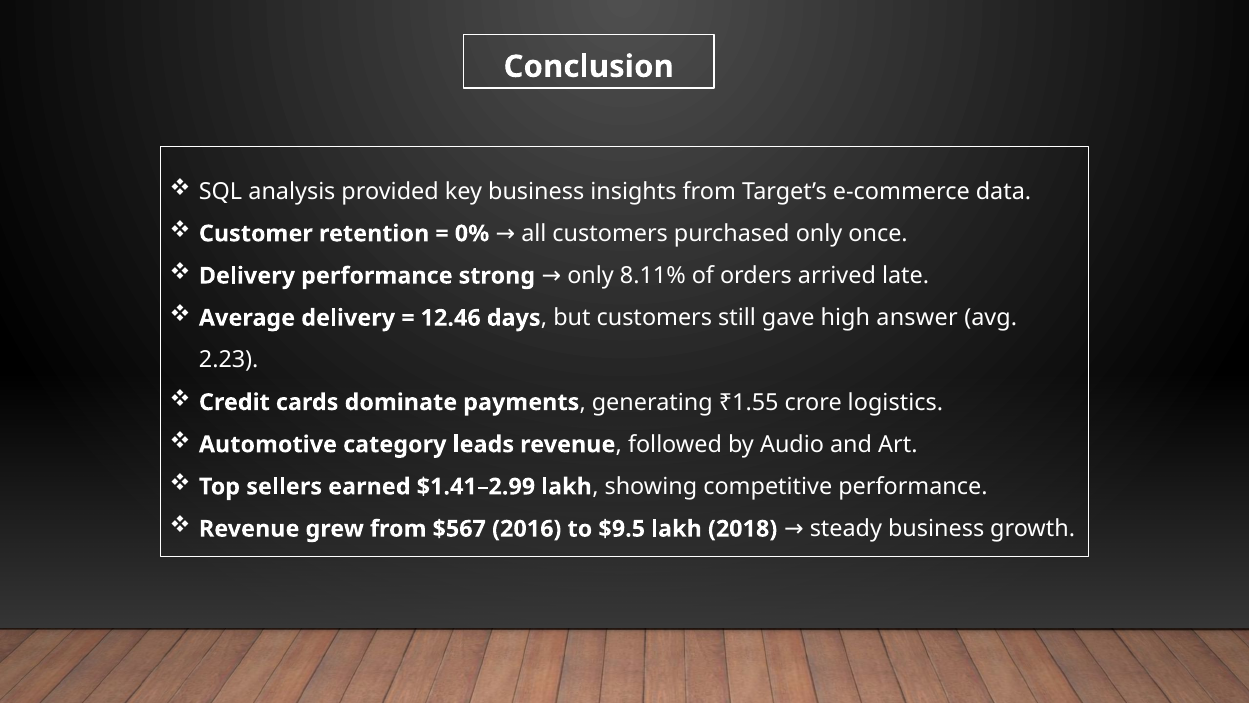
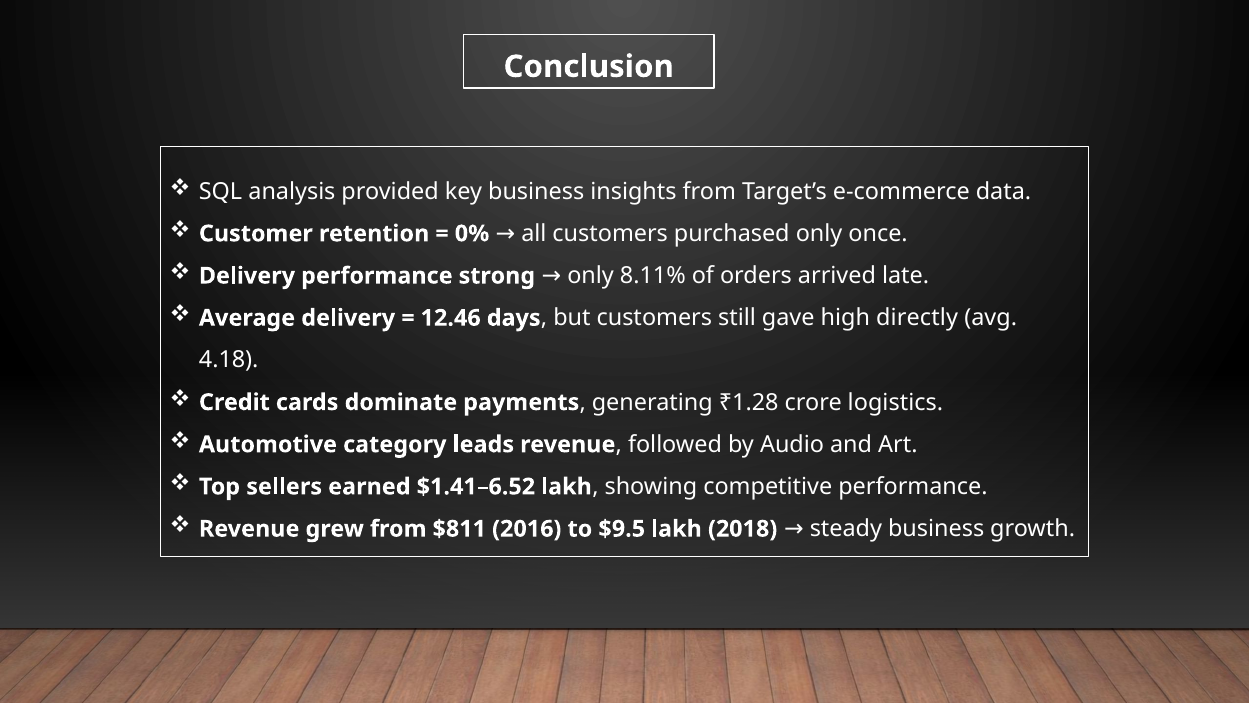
answer: answer -> directly (917, 318)
2.23: 2.23 -> 4.18 (229, 360)
₹1.55: ₹1.55 -> ₹1.28 (749, 402)
$1.41–2.99: $1.41–2.99 -> $1.41–6.52 (476, 486)
$567: $567 -> $811 (459, 529)
